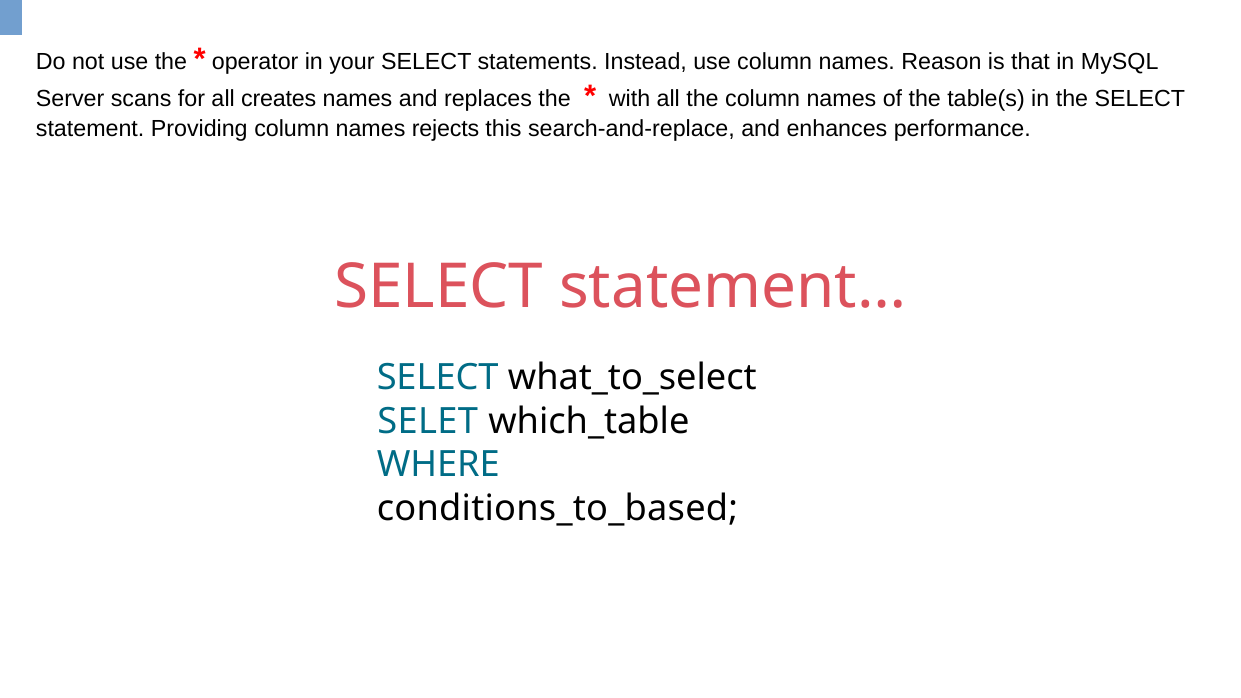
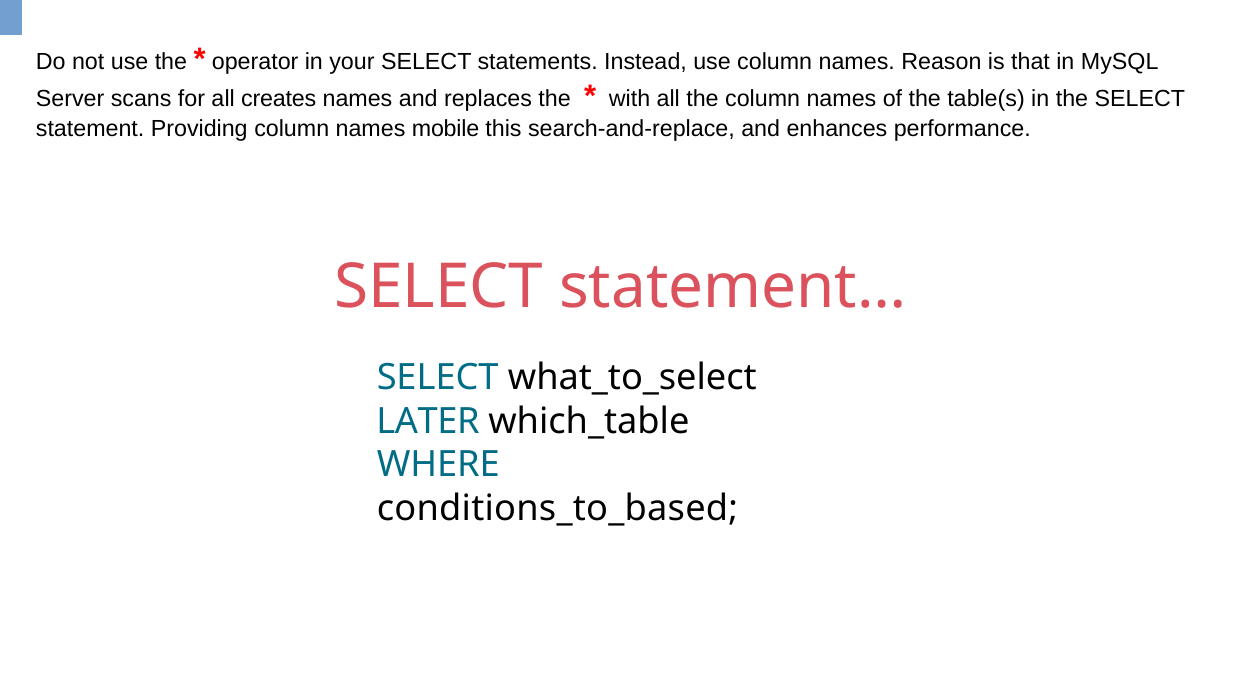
rejects: rejects -> mobile (446, 128)
SELET: SELET -> LATER (428, 421)
